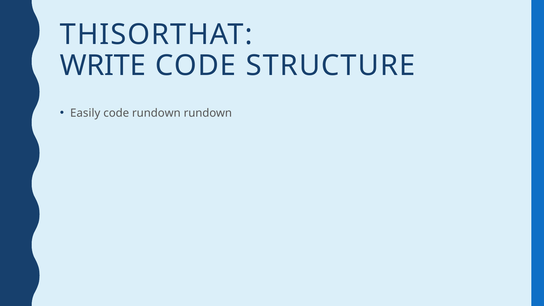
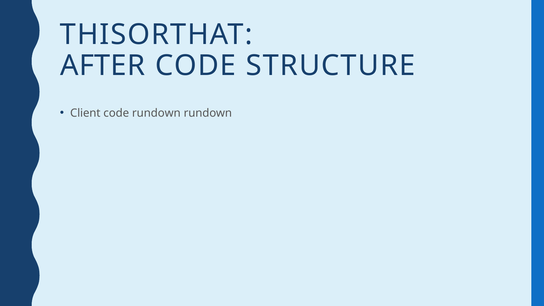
WRITE: WRITE -> AFTER (103, 66)
Easily: Easily -> Client (85, 113)
